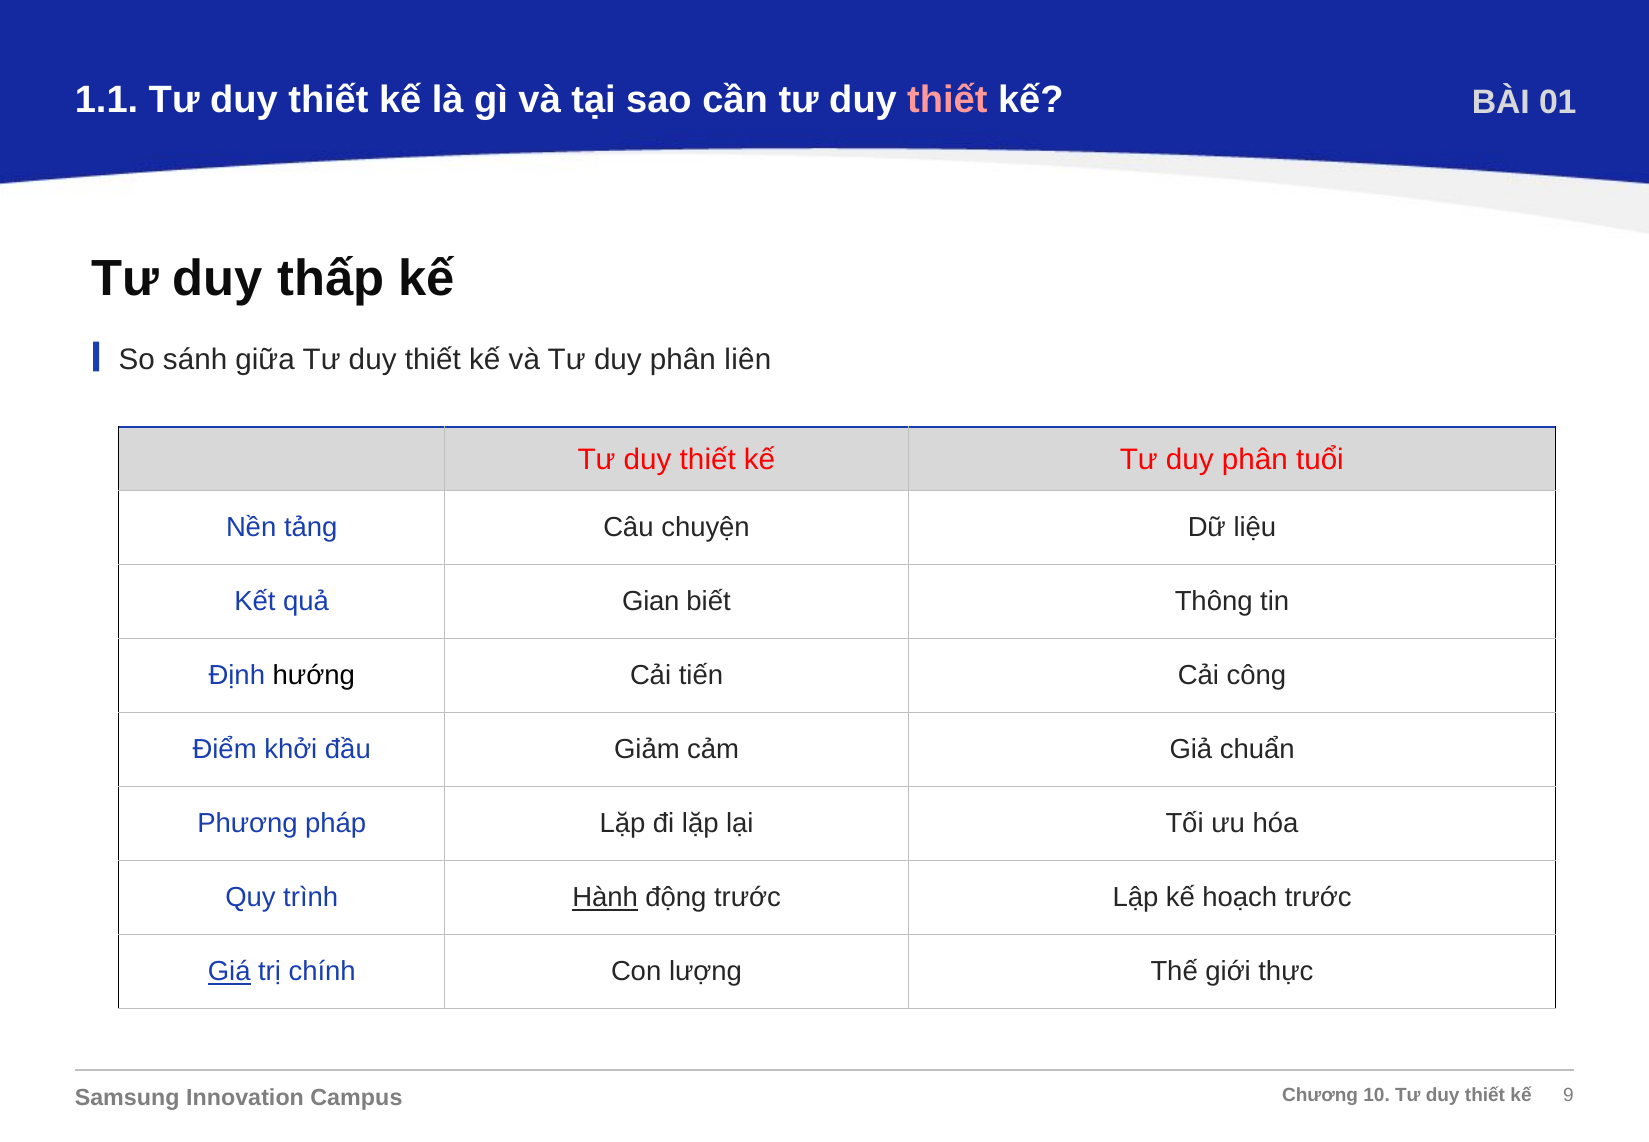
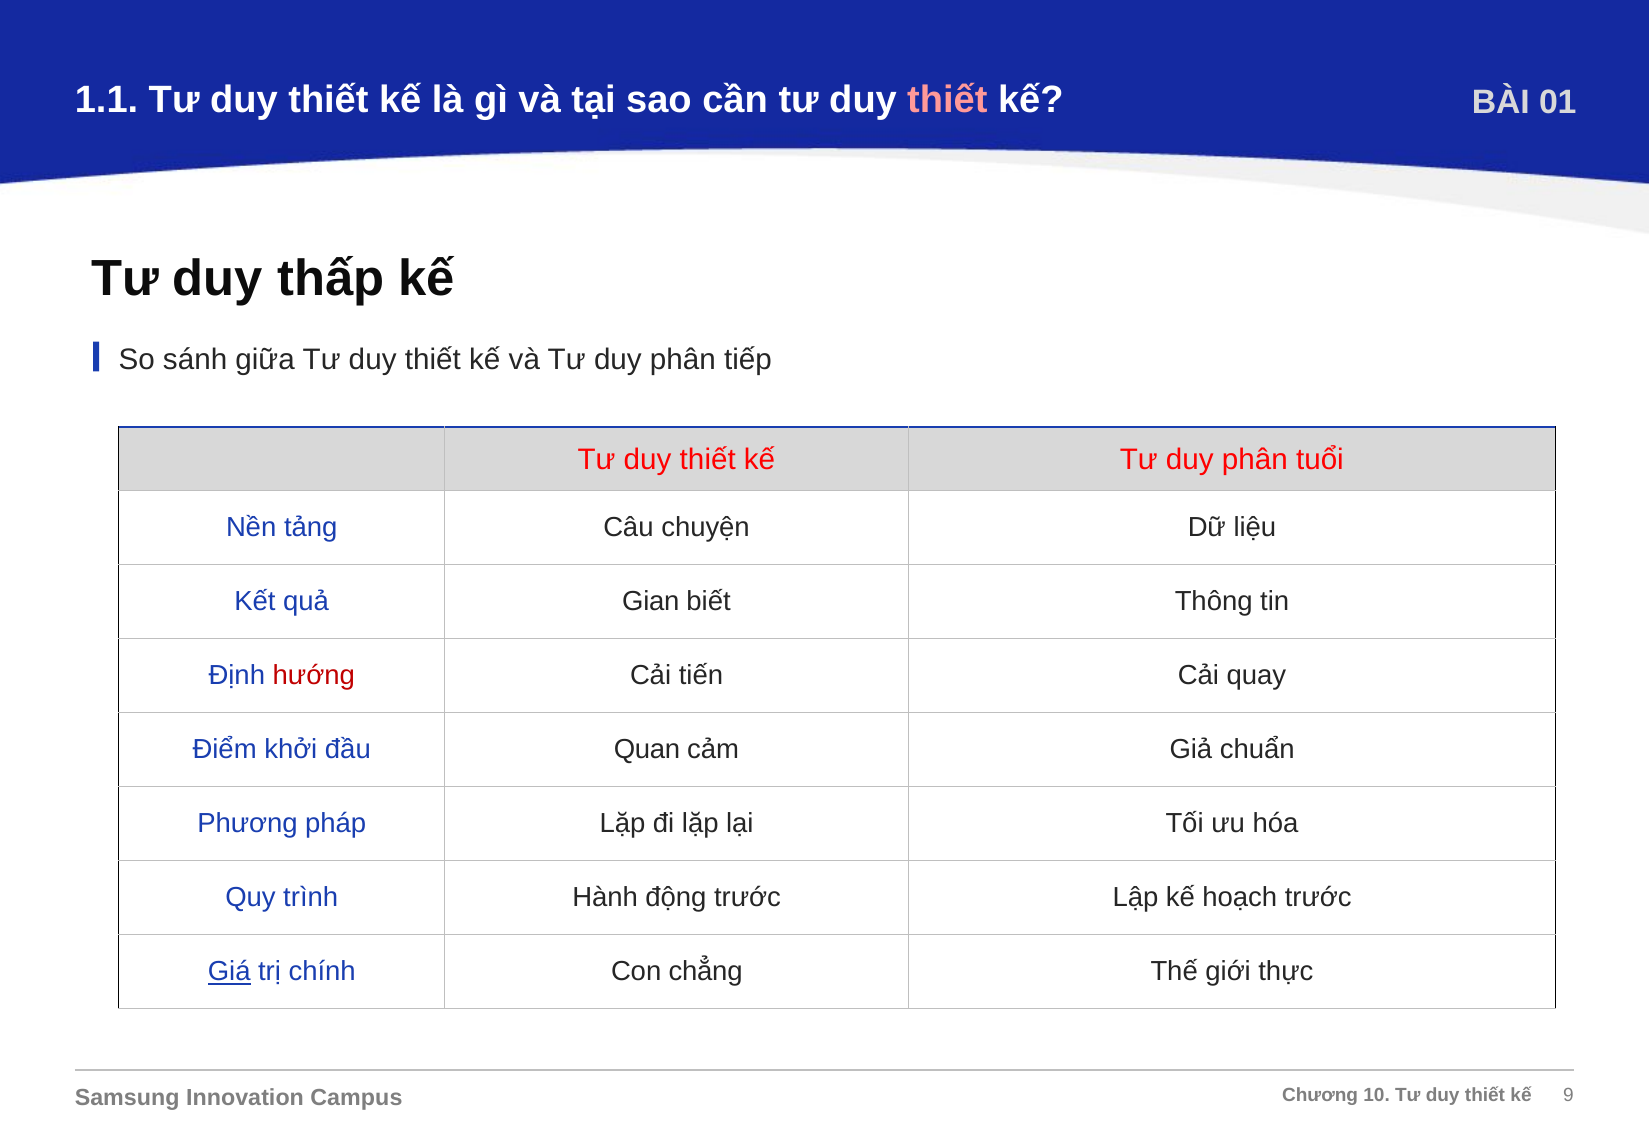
liên: liên -> tiếp (748, 360)
hướng colour: black -> red (314, 676)
công: công -> quay (1256, 676)
Giảm: Giảm -> Quan (647, 750)
Hành underline: present -> none (605, 898)
lượng: lượng -> chẳng (706, 972)
